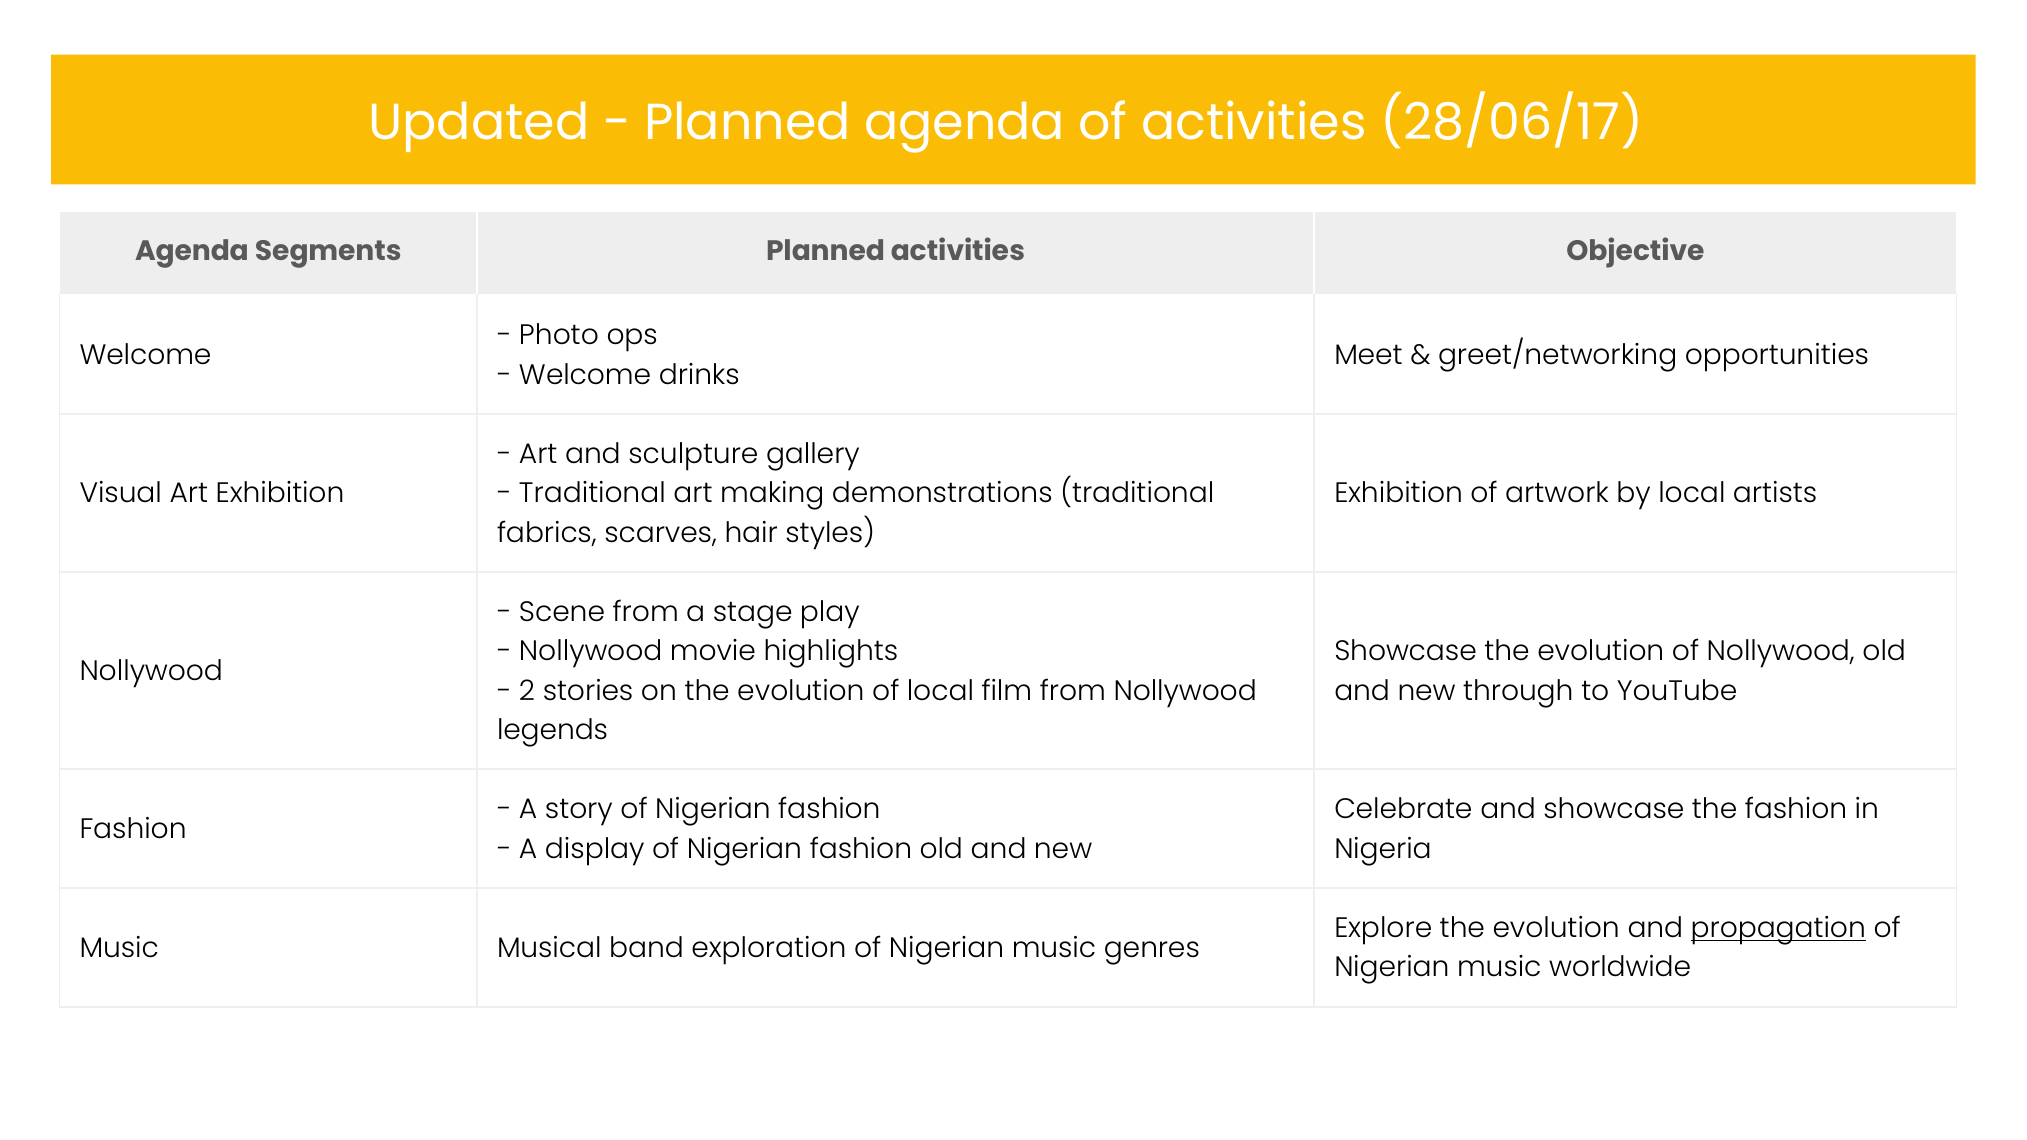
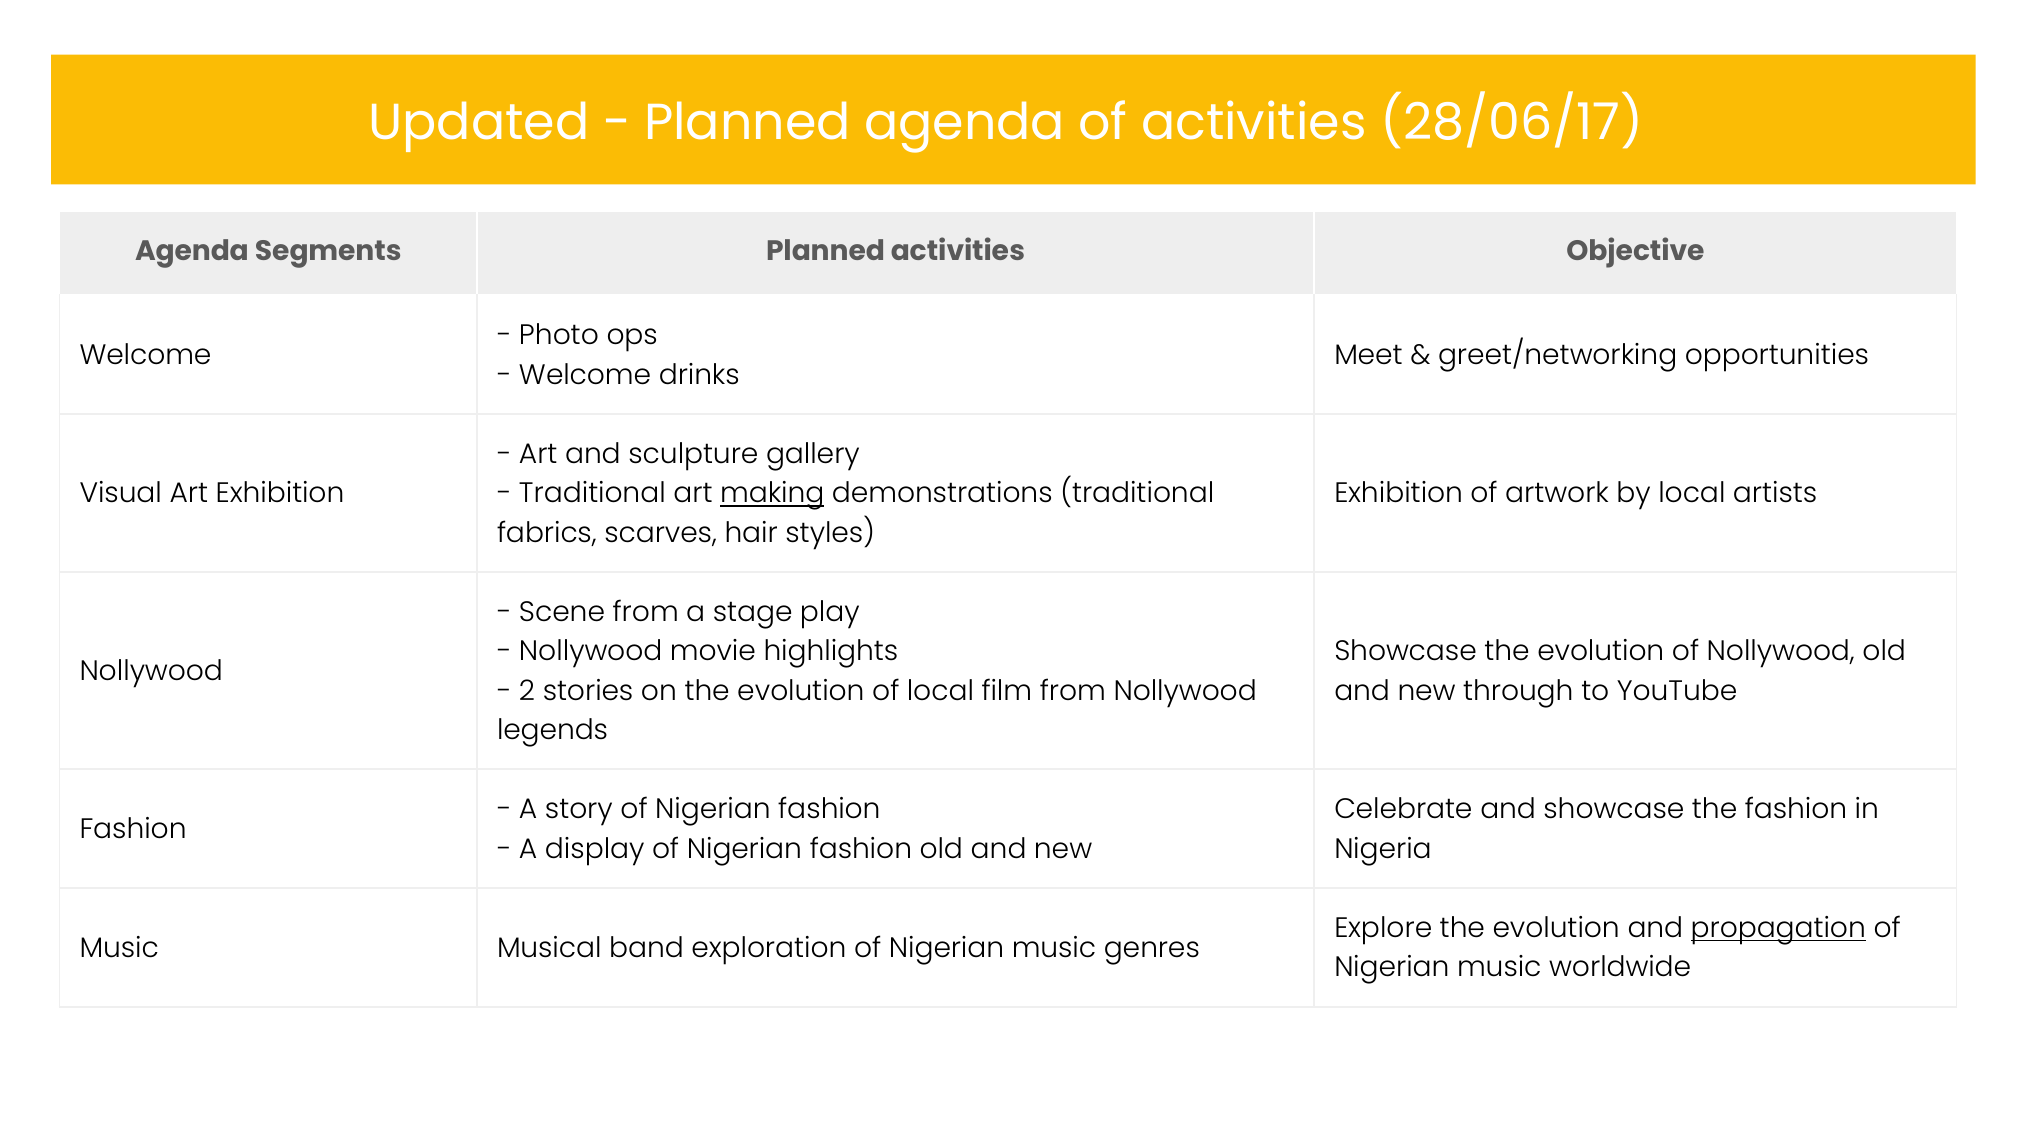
making underline: none -> present (772, 494)
